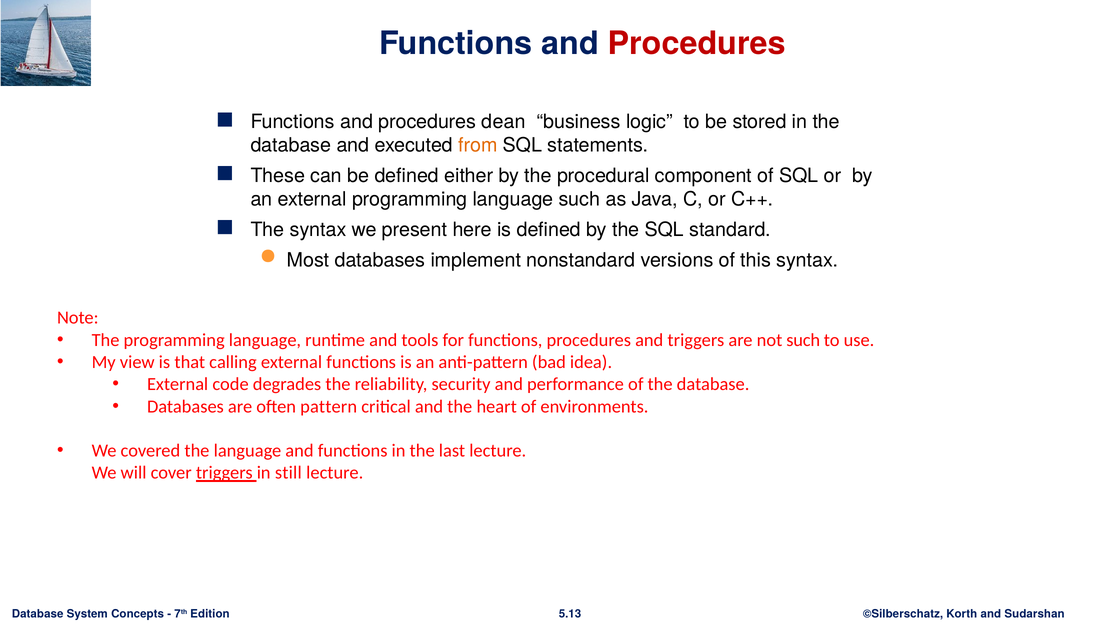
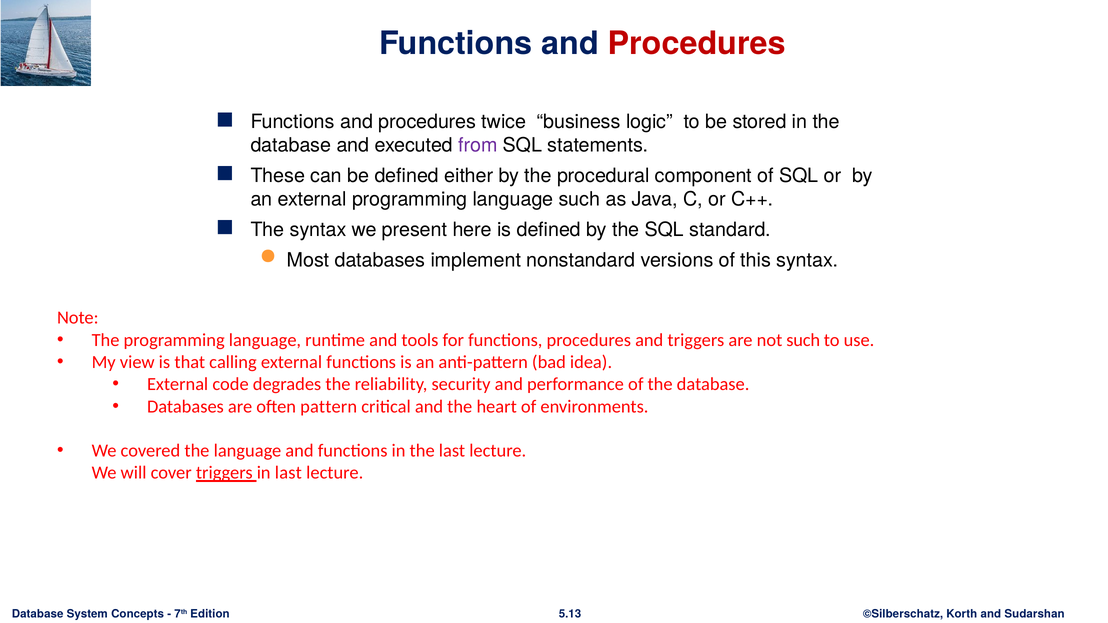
dean: dean -> twice (504, 122)
from colour: orange -> purple (478, 145)
in still: still -> last (288, 473)
